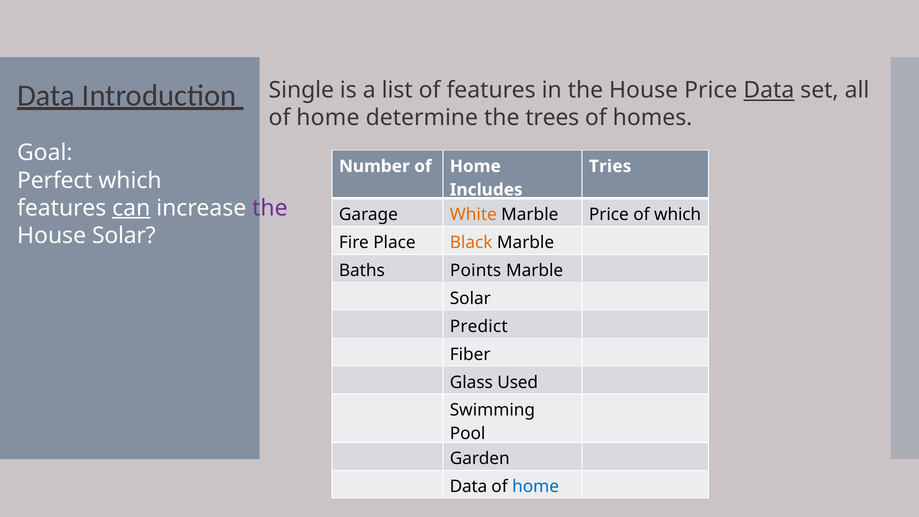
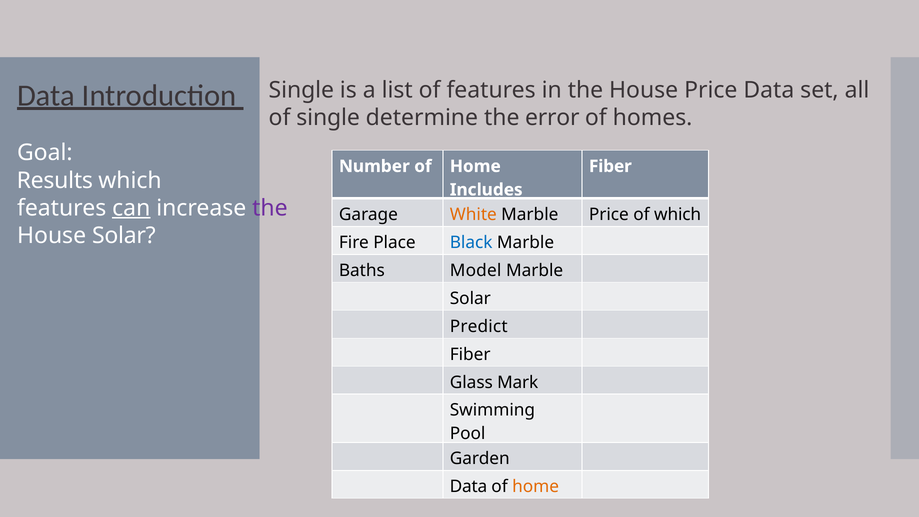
Data underline: present -> none (769, 90)
home: home -> single (328, 118)
trees: trees -> error (552, 118)
Tries: Tries -> Fiber (610, 166)
Perfect: Perfect -> Results (55, 180)
Black colour: orange -> blue (471, 243)
Points: Points -> Model (476, 270)
Used: Used -> Mark (518, 382)
home colour: blue -> orange (536, 486)
